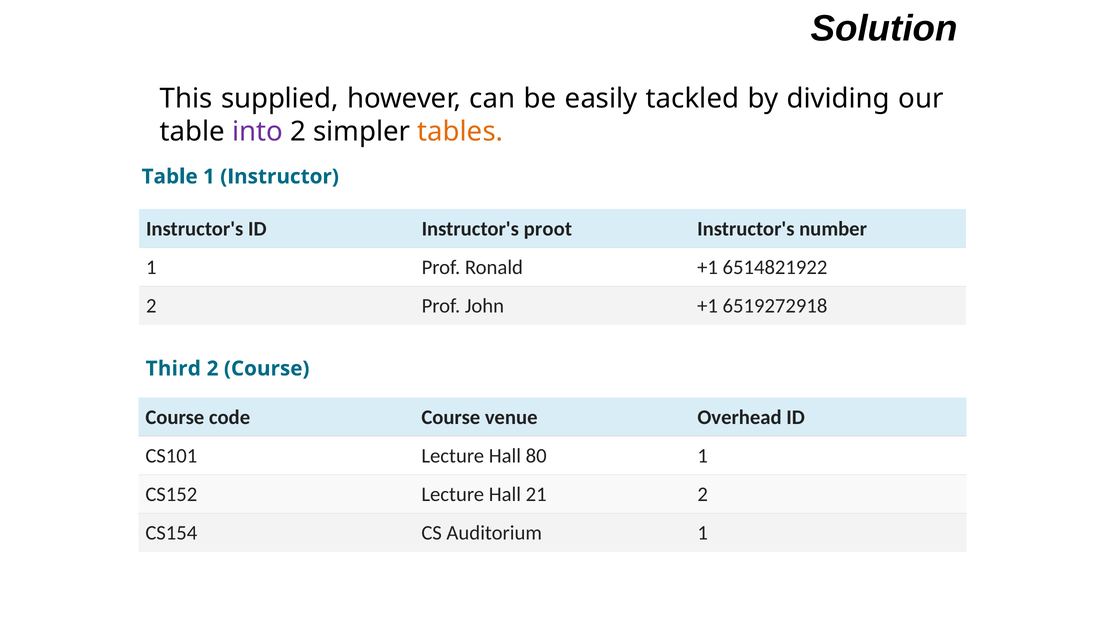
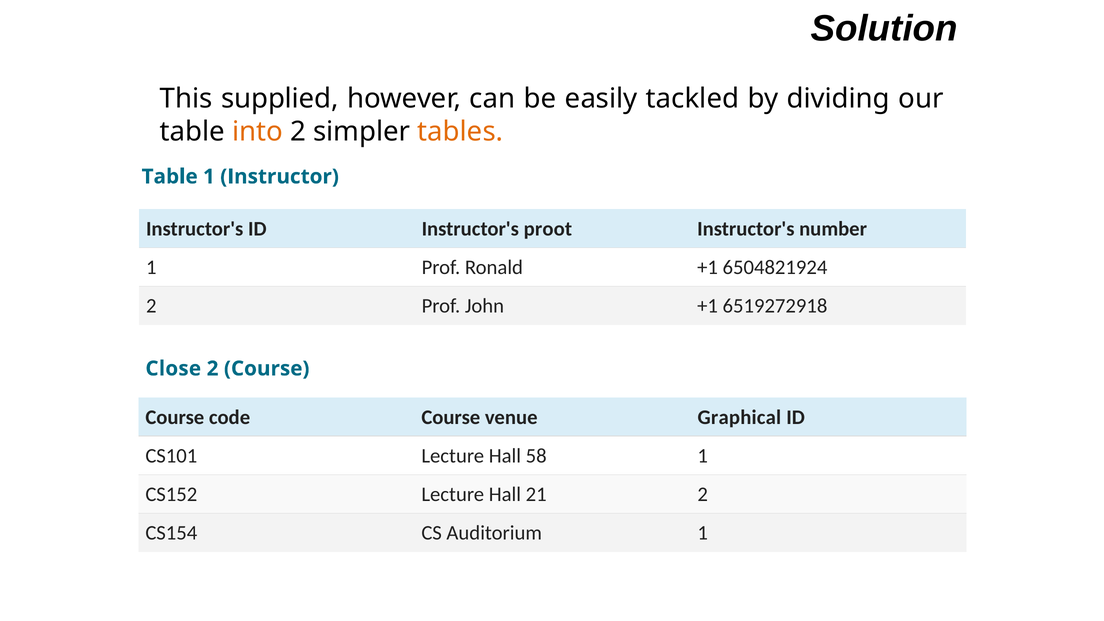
into colour: purple -> orange (258, 132)
6514821922: 6514821922 -> 6504821924 (775, 268)
Third: Third -> Close (173, 369)
Overhead: Overhead -> Graphical (739, 417)
80: 80 -> 58 (536, 456)
